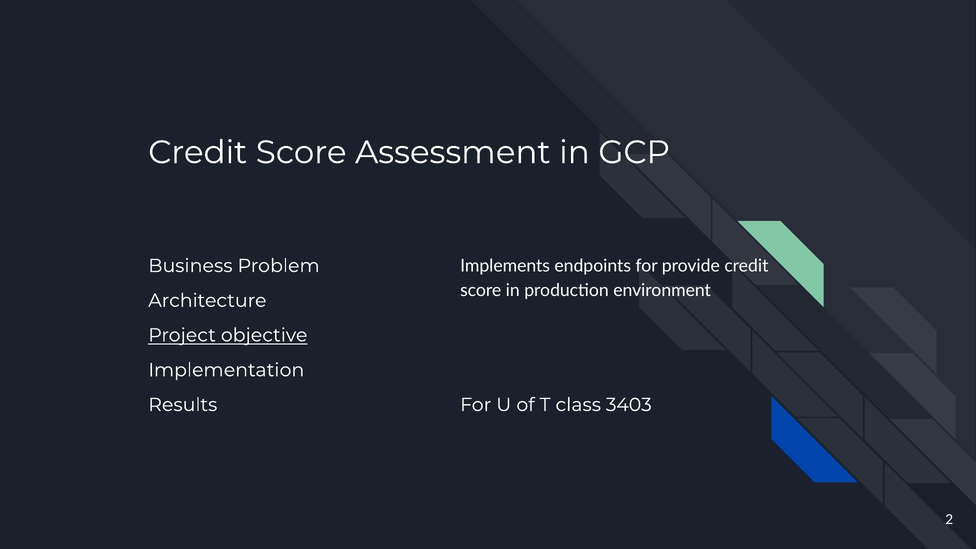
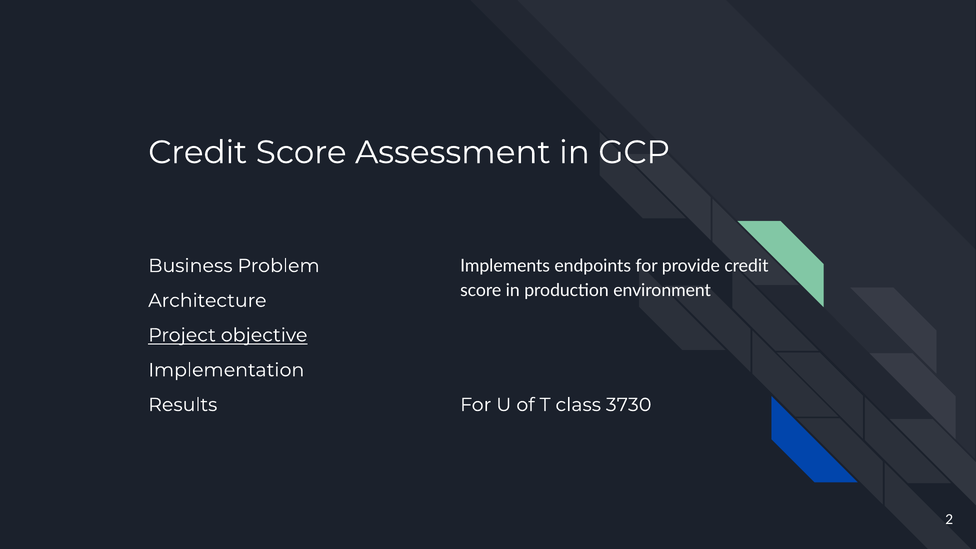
3403: 3403 -> 3730 (629, 405)
